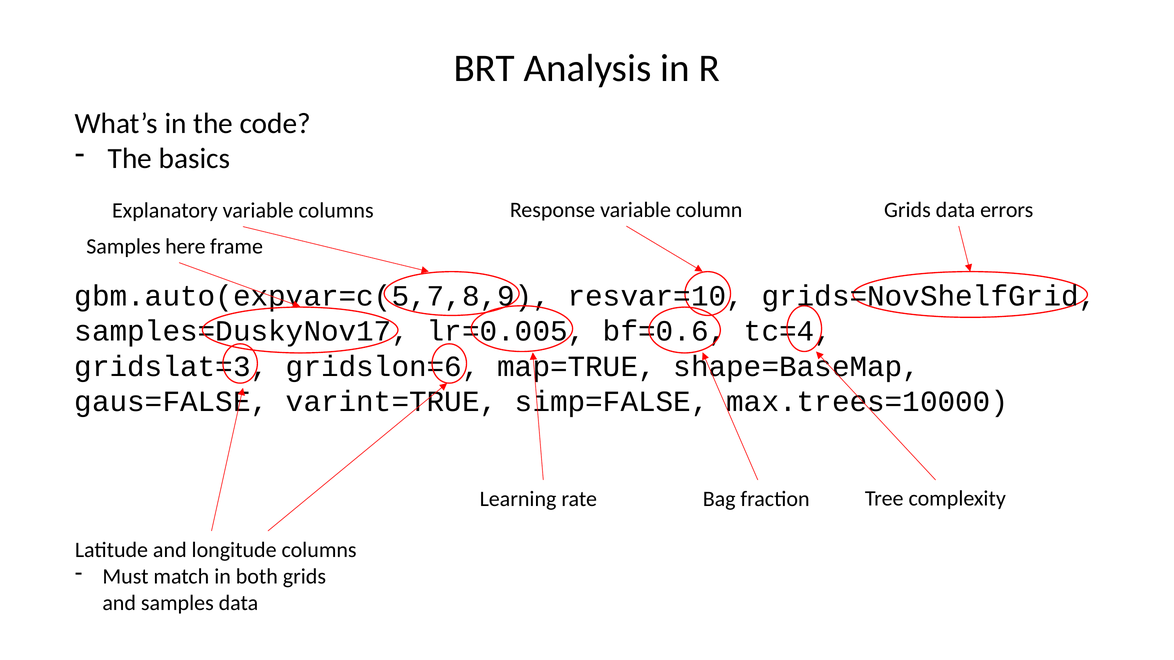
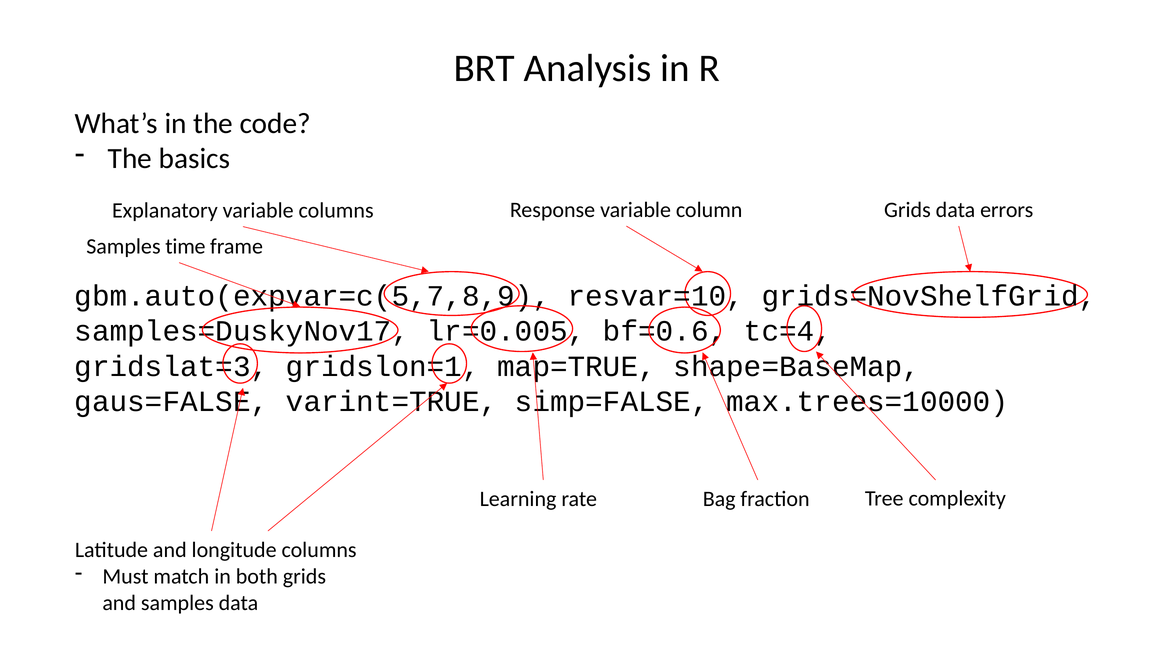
here: here -> time (185, 247)
gridslon=6: gridslon=6 -> gridslon=1 (383, 367)
